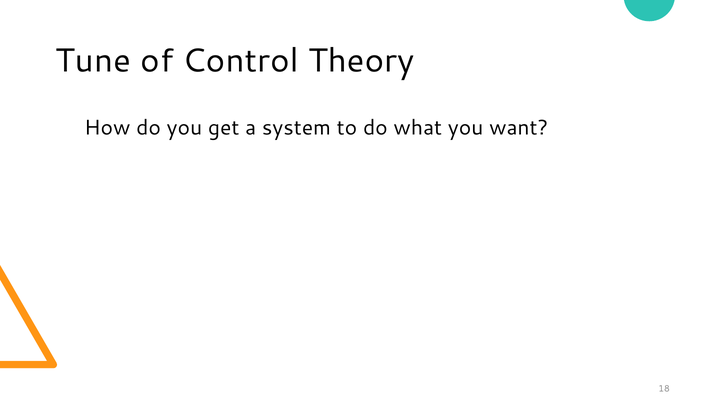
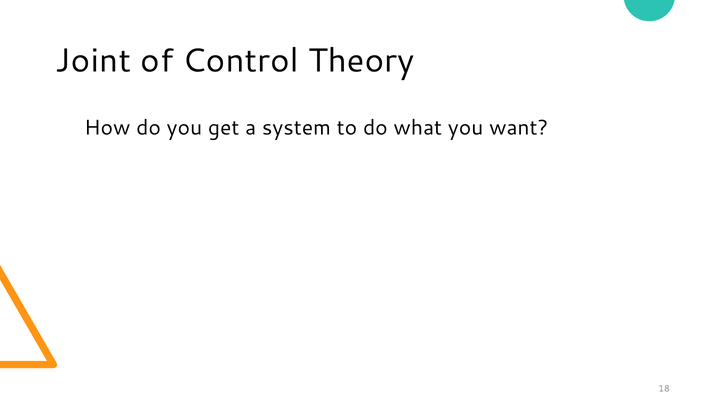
Tune: Tune -> Joint (93, 61)
